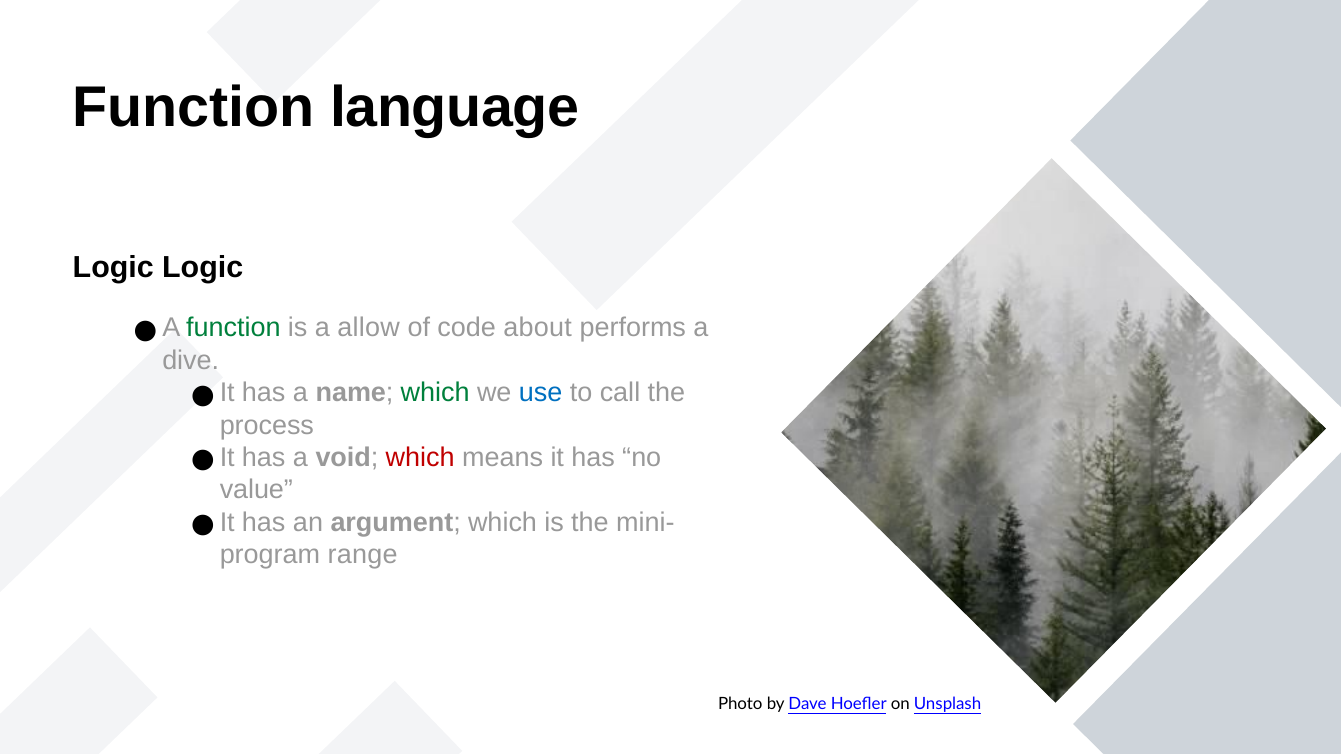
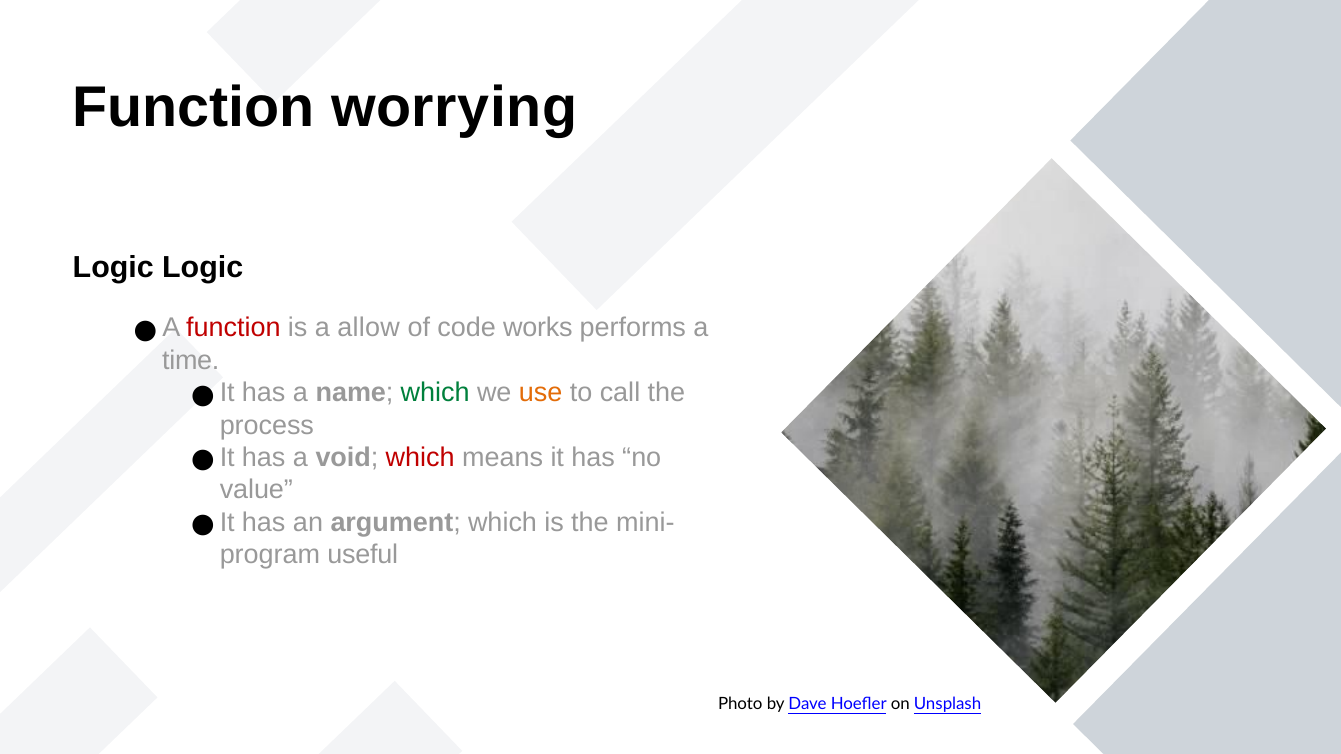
language: language -> worrying (454, 107)
function colour: green -> red (233, 328)
about: about -> works (538, 328)
dive: dive -> time (191, 361)
use colour: blue -> orange (541, 393)
range: range -> useful (363, 555)
